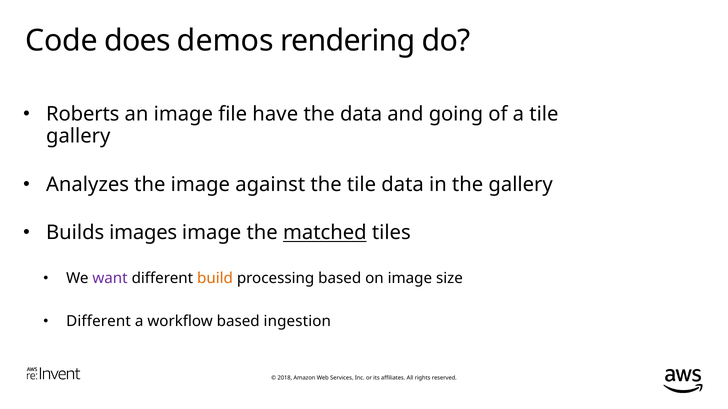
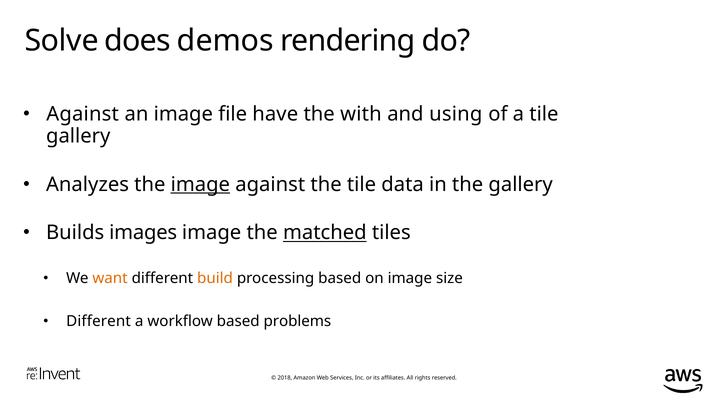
Code: Code -> Solve (62, 41)
Roberts: Roberts -> Against (83, 114)
the data: data -> with (361, 114)
going: going -> using (456, 114)
image underline: none -> present (200, 185)
want colour: purple -> orange (110, 279)
ingestion: ingestion -> problems (297, 322)
